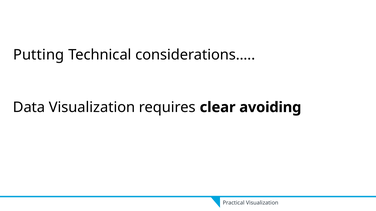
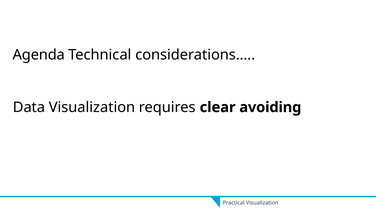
Putting: Putting -> Agenda (39, 55)
